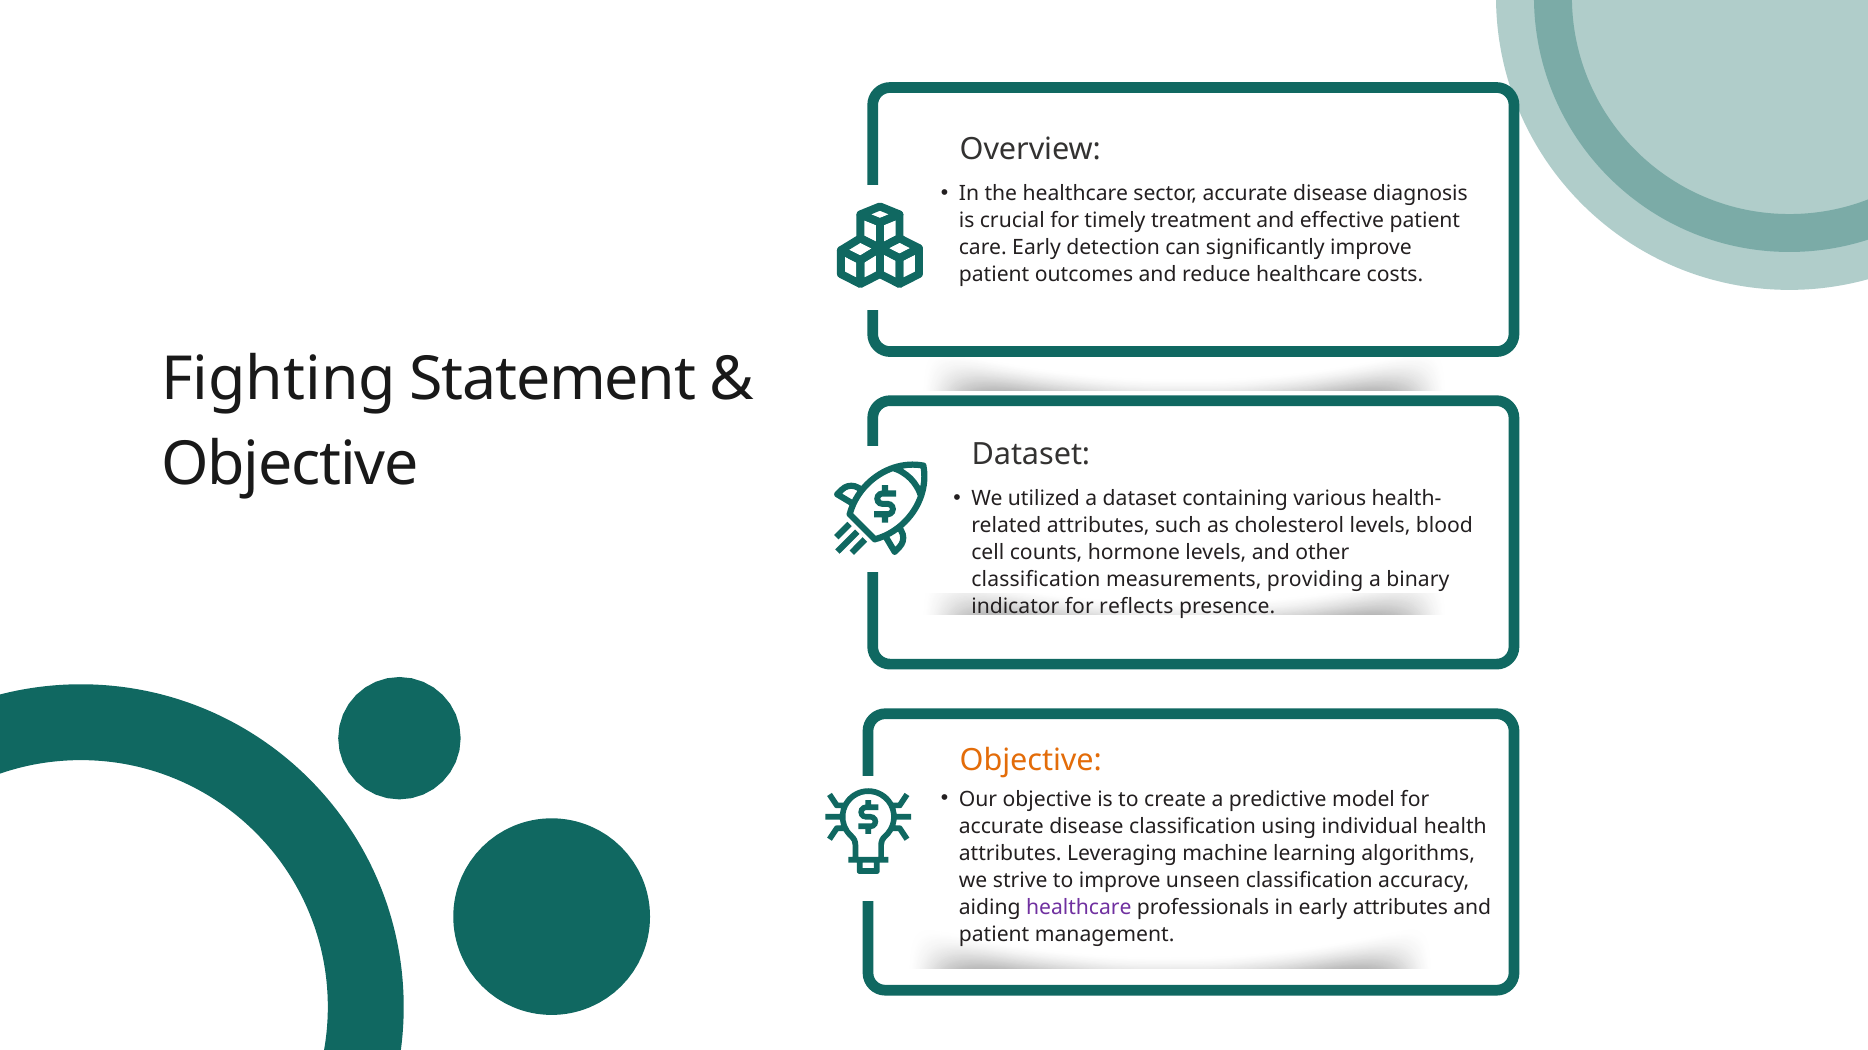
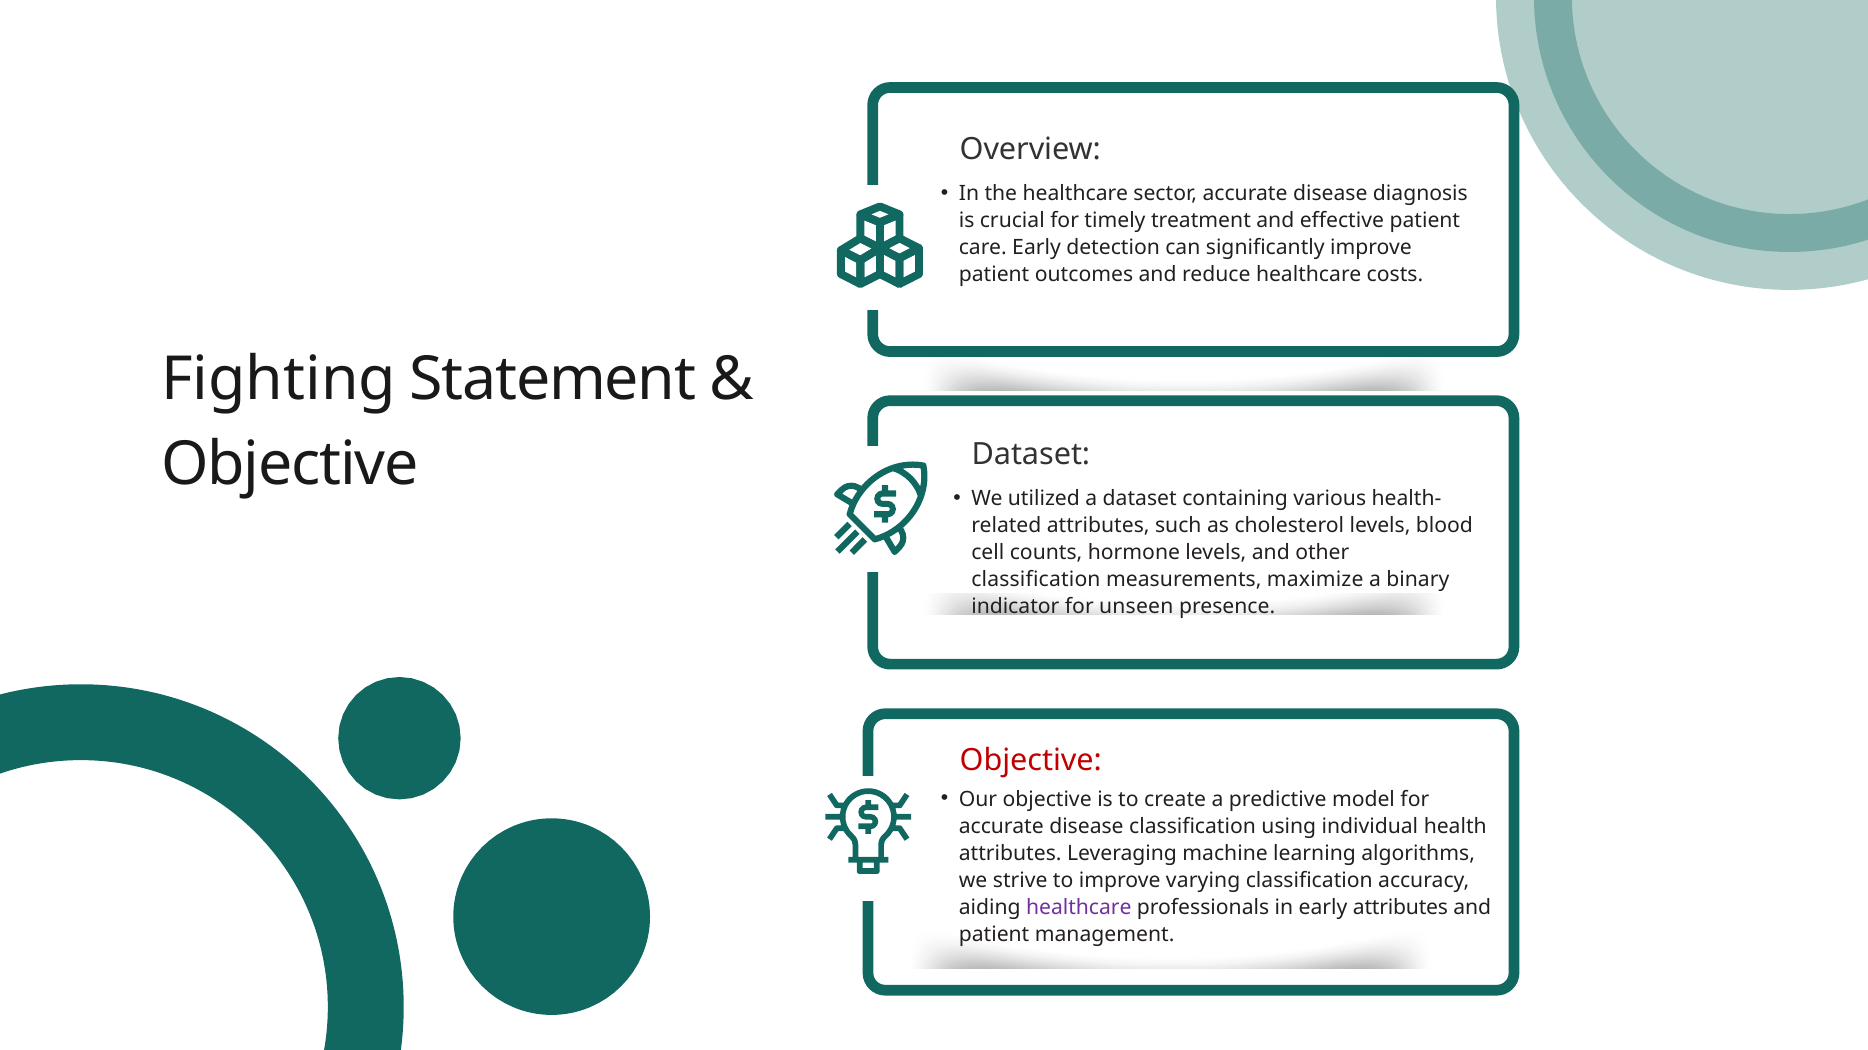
providing: providing -> maximize (1315, 580)
reflects: reflects -> unseen (1136, 607)
Objective colour: orange -> red (1031, 761)
unseen: unseen -> varying (1203, 881)
